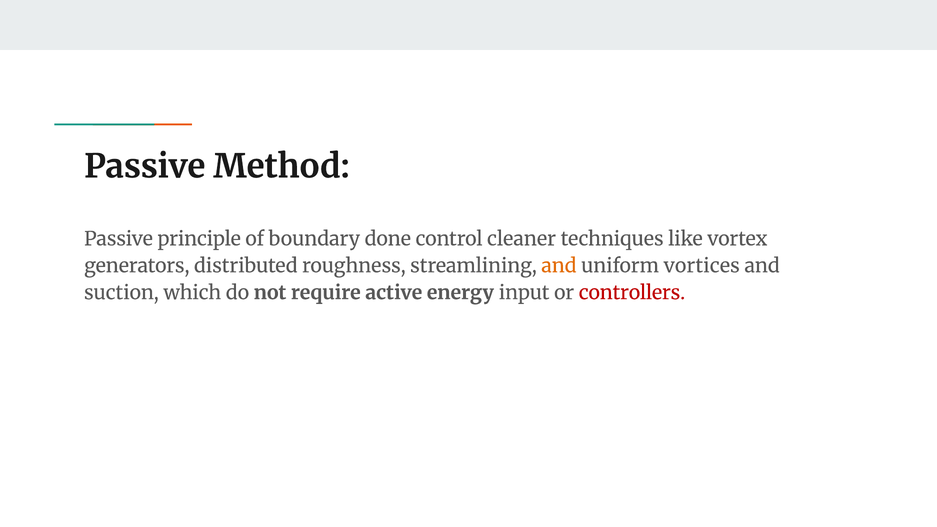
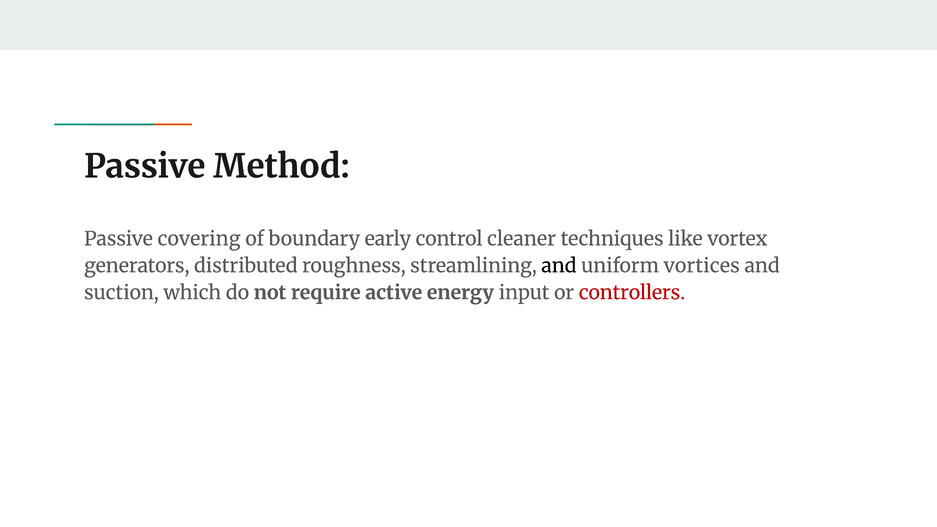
principle: principle -> covering (199, 239)
done: done -> early (388, 239)
and colour: orange -> black (559, 266)
